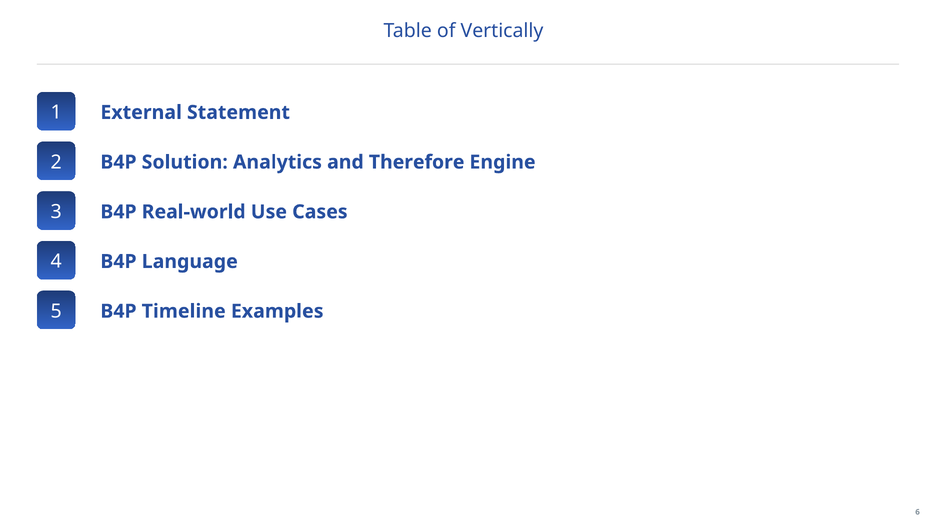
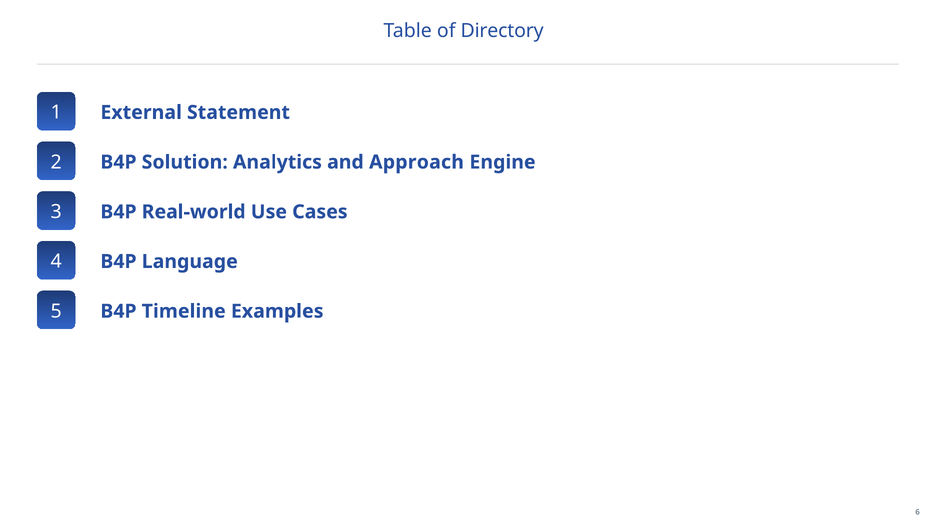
Vertically: Vertically -> Directory (502, 31)
Therefore: Therefore -> Approach (417, 162)
